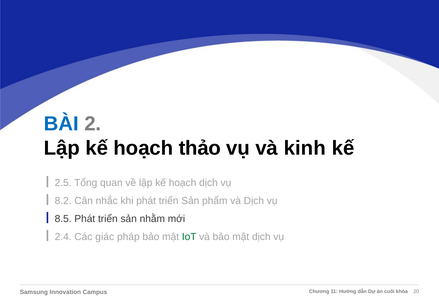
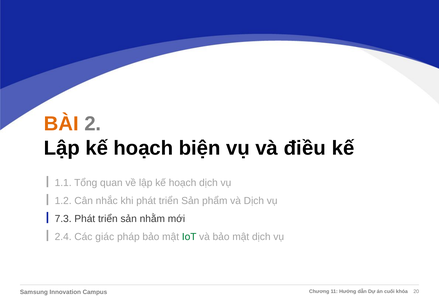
BÀI colour: blue -> orange (61, 124)
thảo: thảo -> biện (200, 148)
kinh: kinh -> điều (305, 148)
2.5: 2.5 -> 1.1 (63, 183)
8.2: 8.2 -> 1.2 (63, 201)
8.5: 8.5 -> 7.3 (63, 219)
